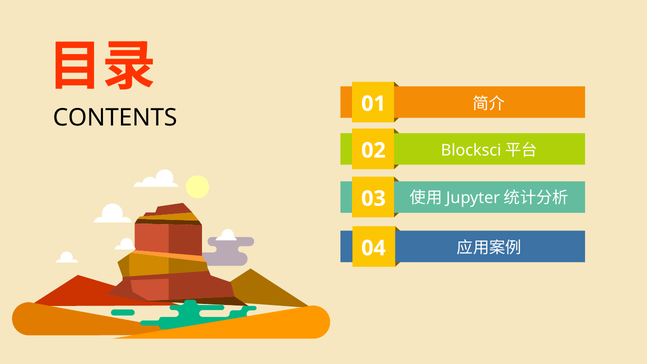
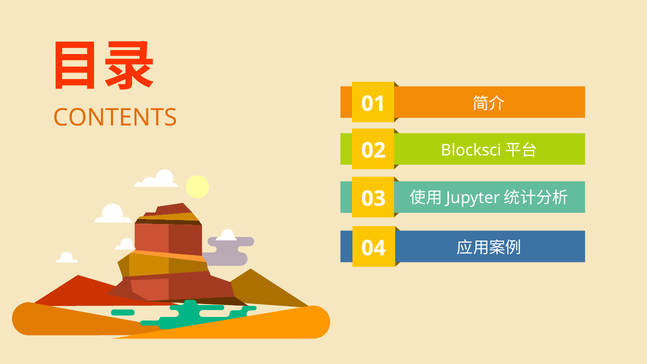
CONTENTS colour: black -> orange (115, 118)
